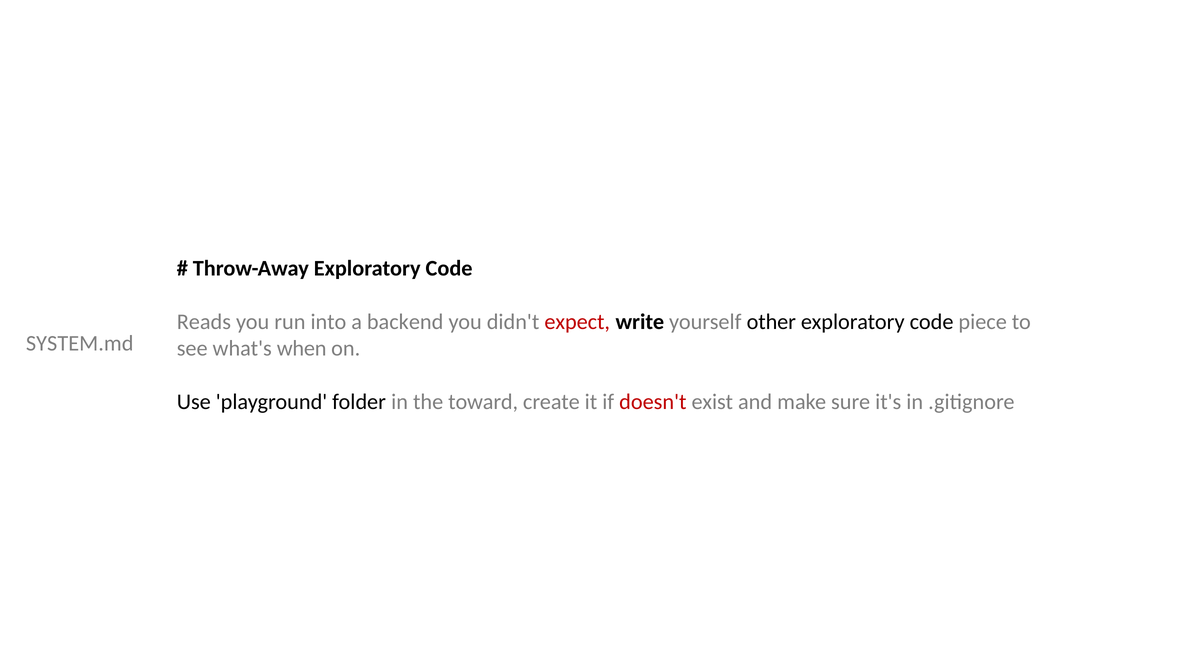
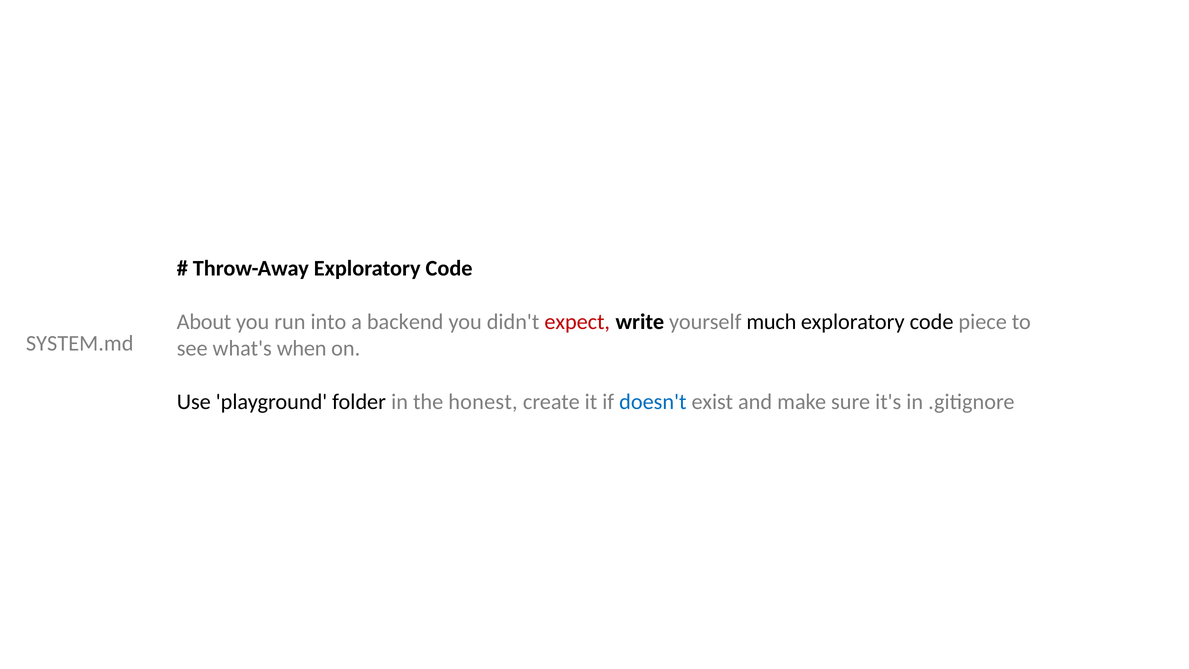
Reads: Reads -> About (204, 322)
other: other -> much (771, 322)
toward: toward -> honest (483, 402)
doesn't colour: red -> blue (653, 402)
